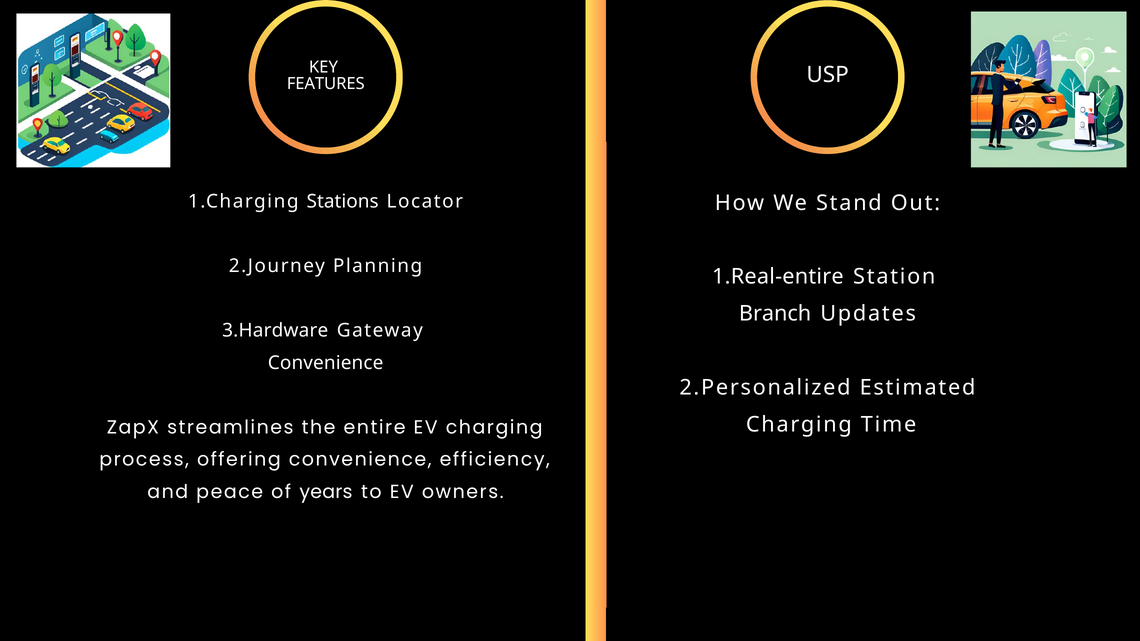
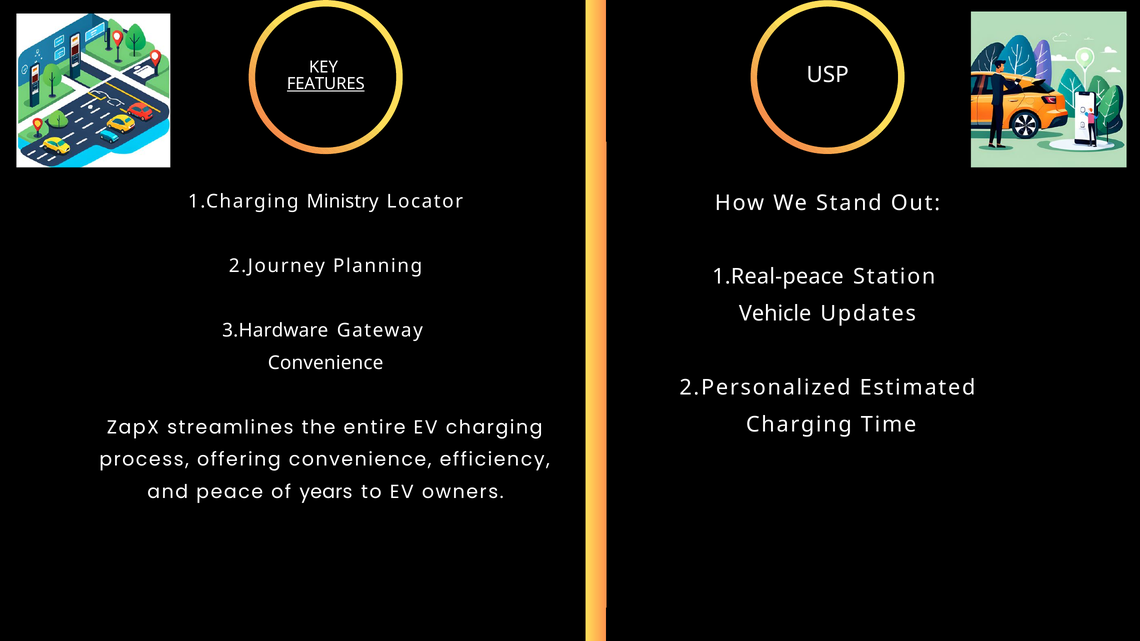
FEATURES underline: none -> present (326, 84)
Stations: Stations -> Ministry (343, 202)
1.Real-entire: 1.Real-entire -> 1.Real-peace (778, 277)
Branch: Branch -> Vehicle (775, 314)
